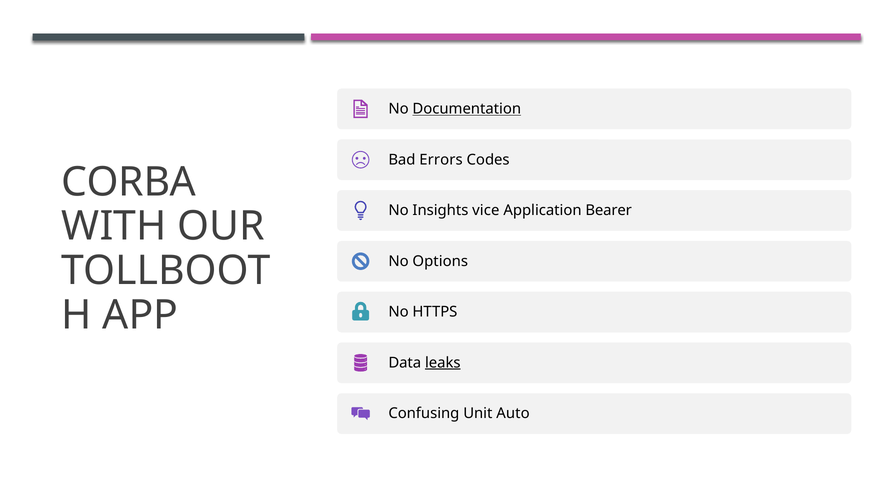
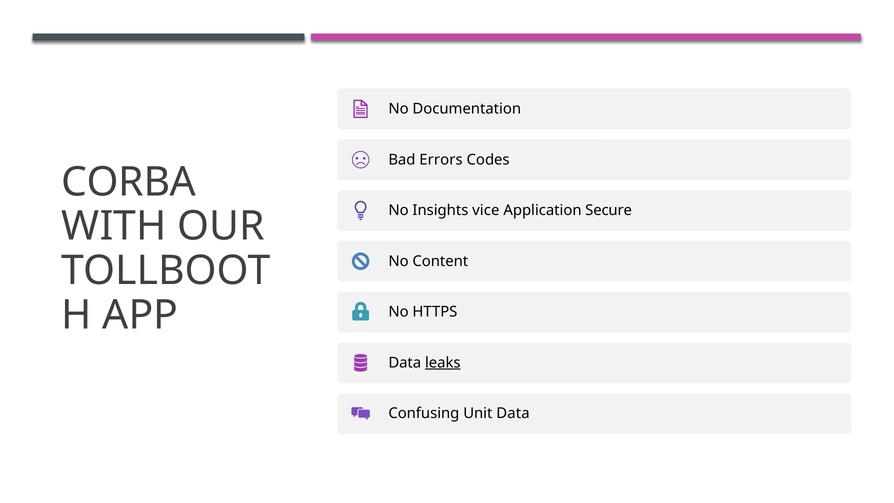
Documentation underline: present -> none (467, 109)
Bearer: Bearer -> Secure (609, 210)
Options: Options -> Content (440, 261)
Unit Auto: Auto -> Data (513, 413)
